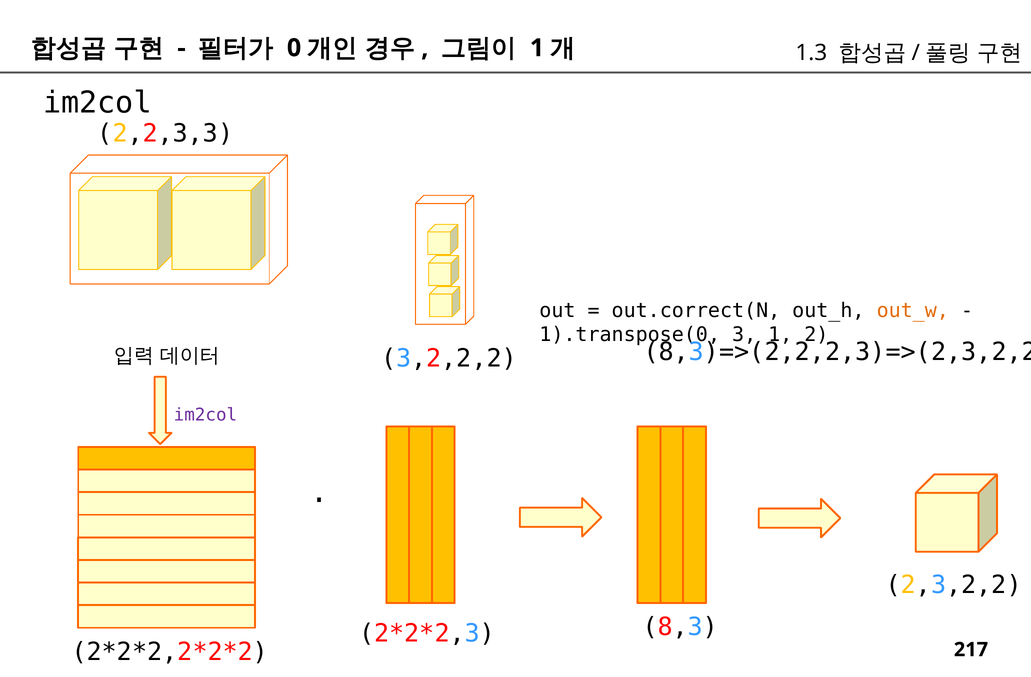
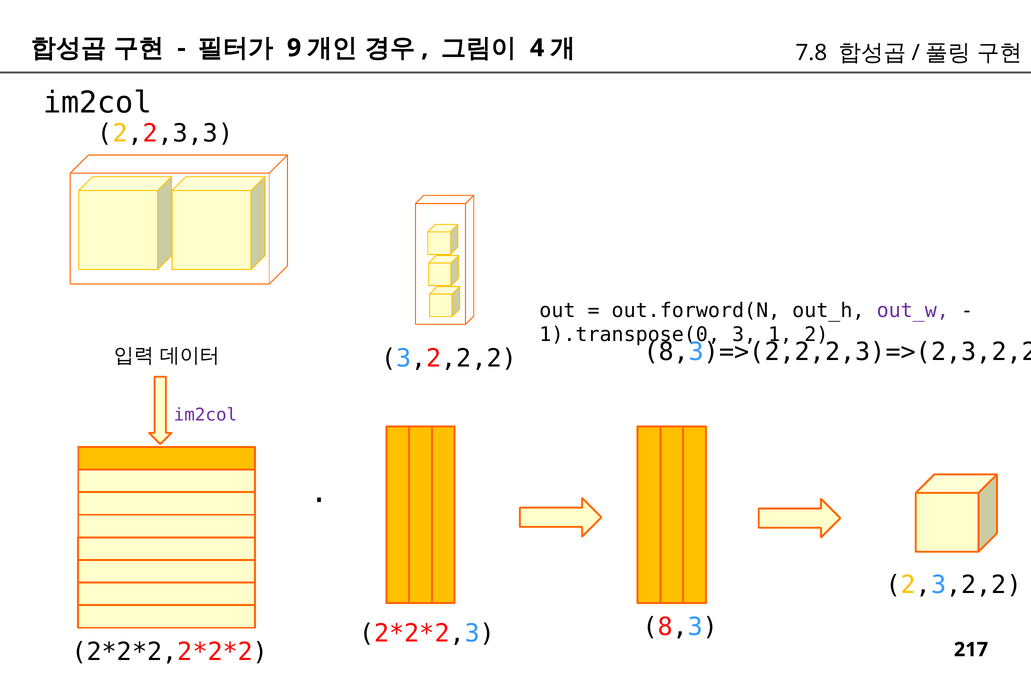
0: 0 -> 9 (294, 48)
1: 1 -> 4 (537, 48)
1.3: 1.3 -> 7.8 (811, 53)
out.correct(N: out.correct(N -> out.forword(N (696, 311)
out_w colour: orange -> purple (913, 311)
